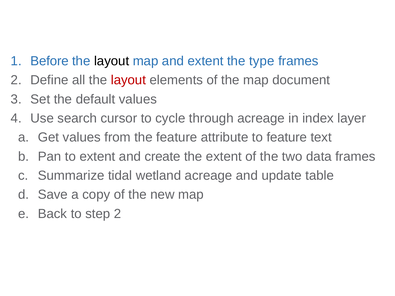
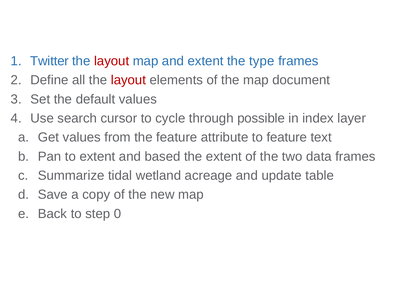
Before: Before -> Twitter (50, 61)
layout colour: black -> red (112, 61)
through acreage: acreage -> possible (261, 118)
create: create -> based (162, 157)
step 2: 2 -> 0 (118, 214)
